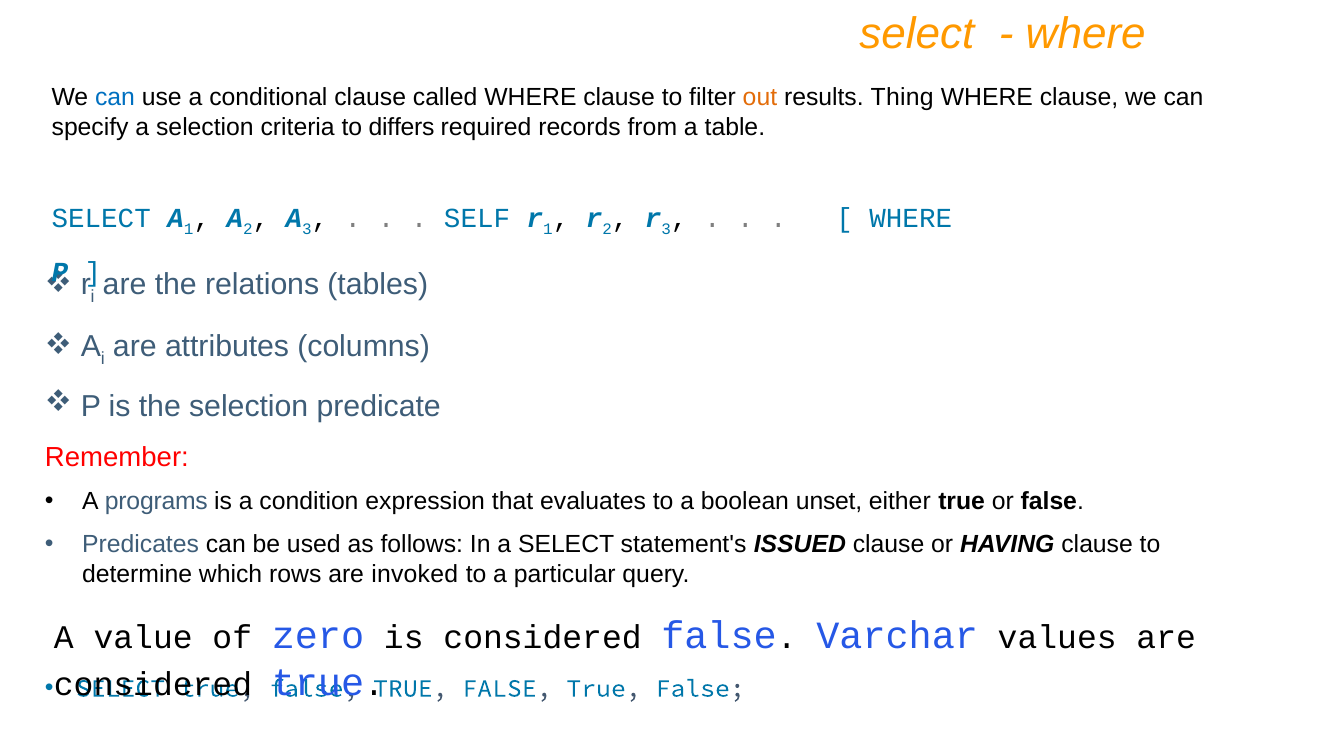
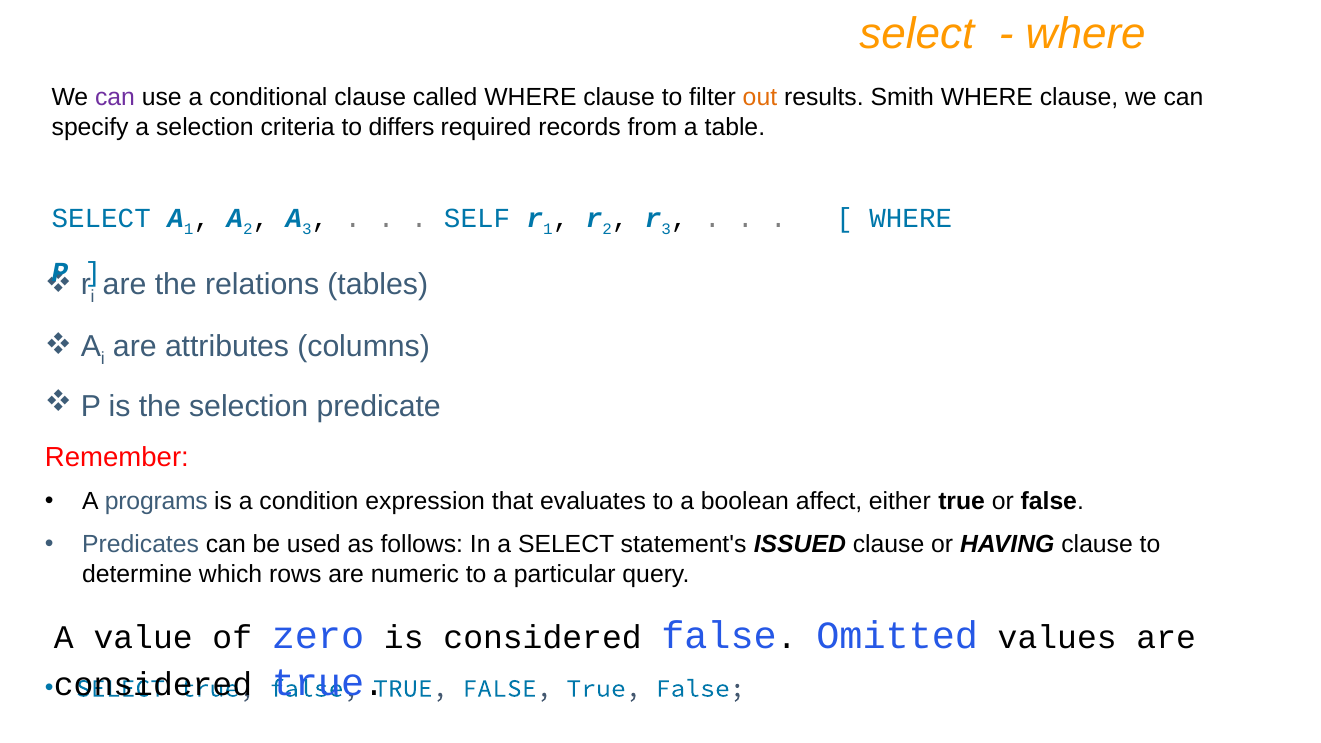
can colour: blue -> purple (115, 98)
Thing: Thing -> Smith (902, 98)
unset: unset -> affect (829, 502)
invoked: invoked -> numeric (415, 574)
Varchar: Varchar -> Omitted (897, 636)
